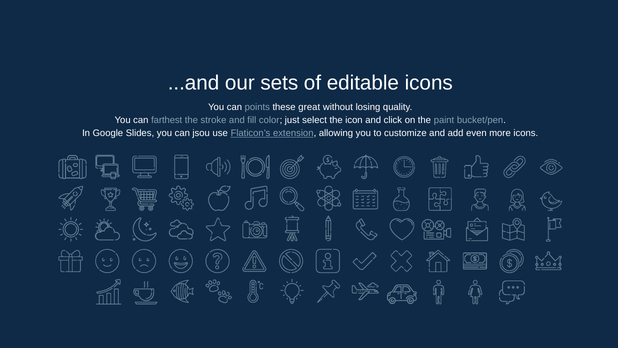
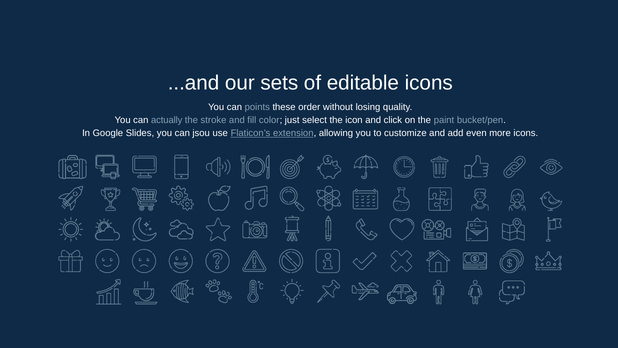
great: great -> order (309, 107)
farthest: farthest -> actually (167, 120)
